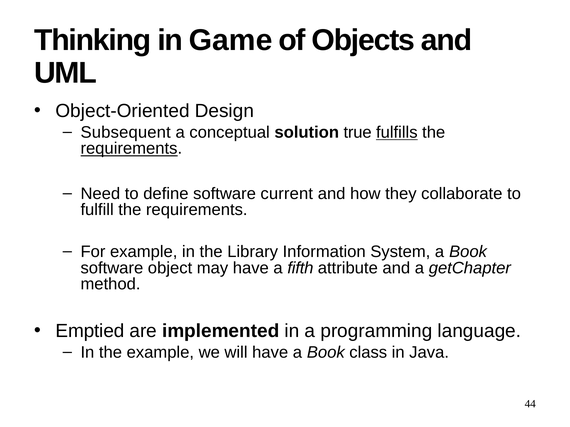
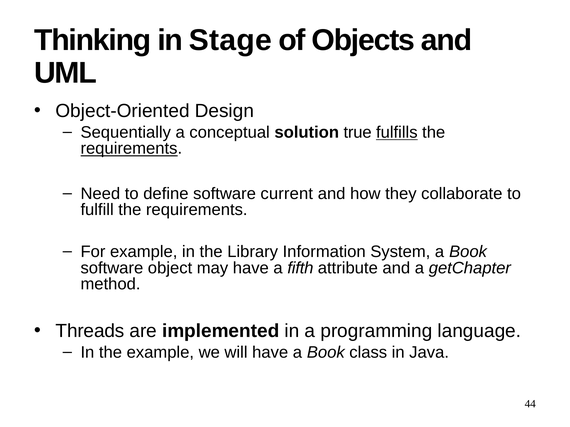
Game: Game -> Stage (231, 40)
Subsequent: Subsequent -> Sequentially (126, 133)
Emptied: Emptied -> Threads (90, 331)
